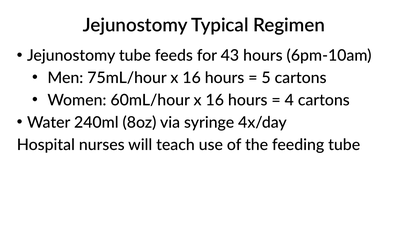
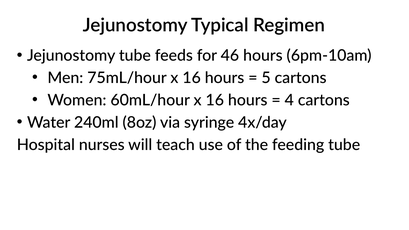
43: 43 -> 46 (230, 56)
